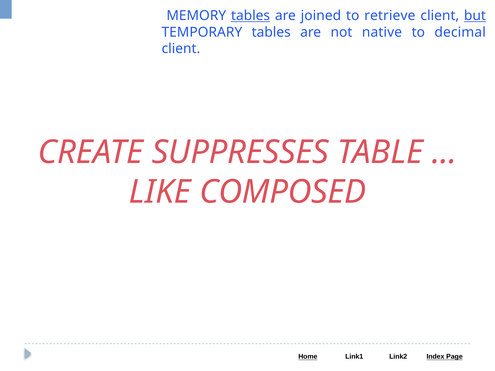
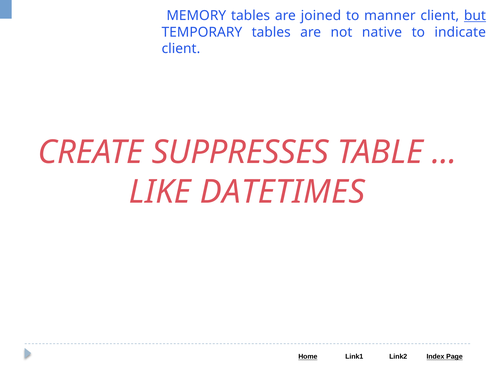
tables underline: present -> none (251, 16)
retrieve: retrieve -> manner (390, 16)
decimal: decimal -> indicate (460, 32)
COMPOSED: COMPOSED -> DATETIMES (282, 192)
